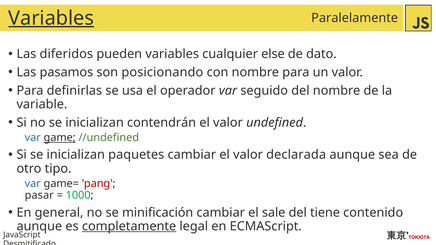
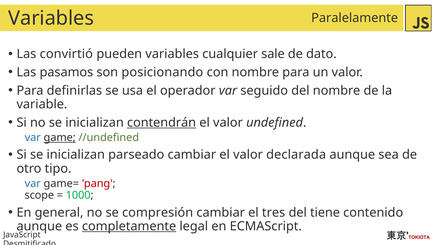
Variables underline: present -> none (51, 18)
diferidos: diferidos -> convirtió (66, 54)
else: else -> sale (273, 54)
contendrán underline: none -> present (162, 123)
paquetes: paquetes -> parseado (136, 155)
pasar: pasar -> scope (39, 195)
minificación: minificación -> compresión (158, 213)
sale: sale -> tres (274, 213)
